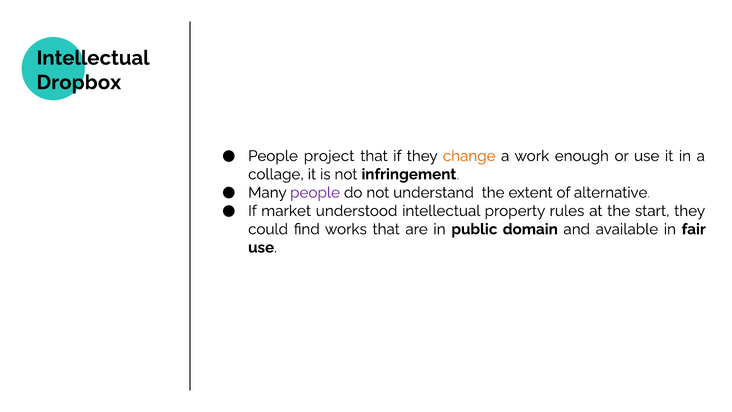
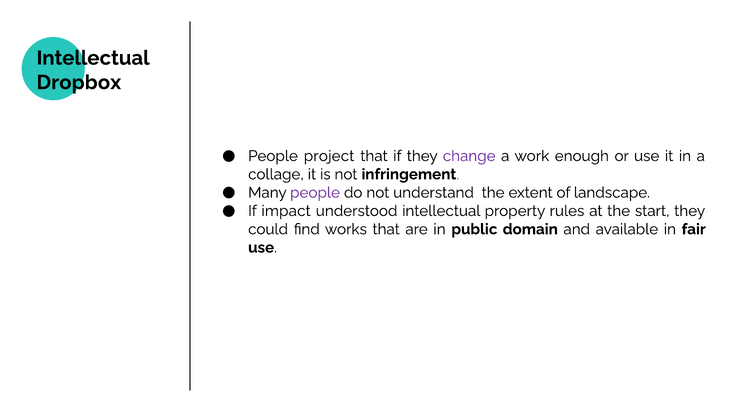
change colour: orange -> purple (469, 156)
alternative: alternative -> landscape (612, 192)
market: market -> impact (286, 211)
